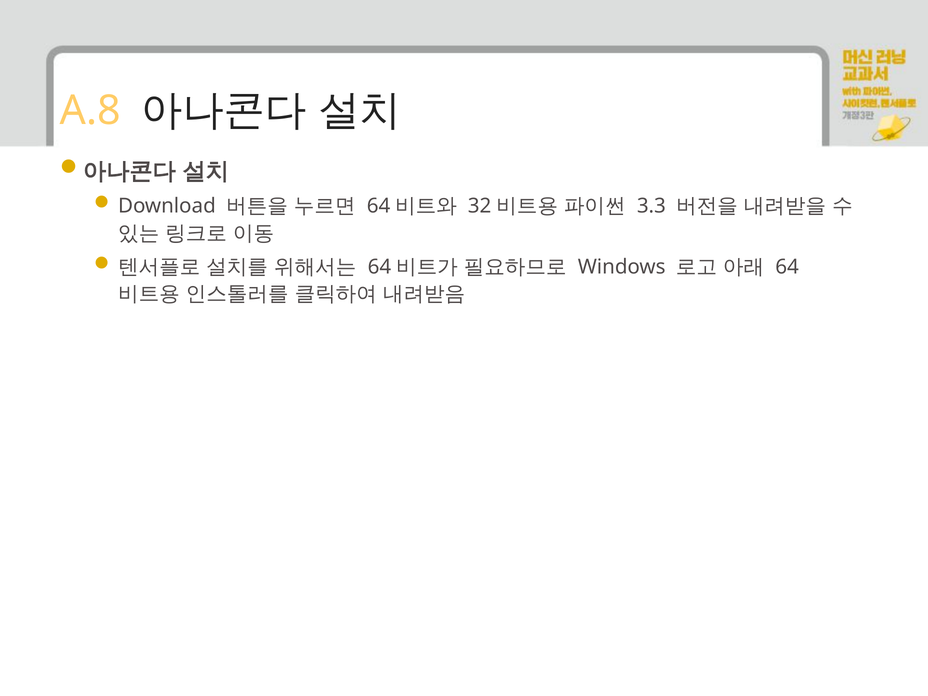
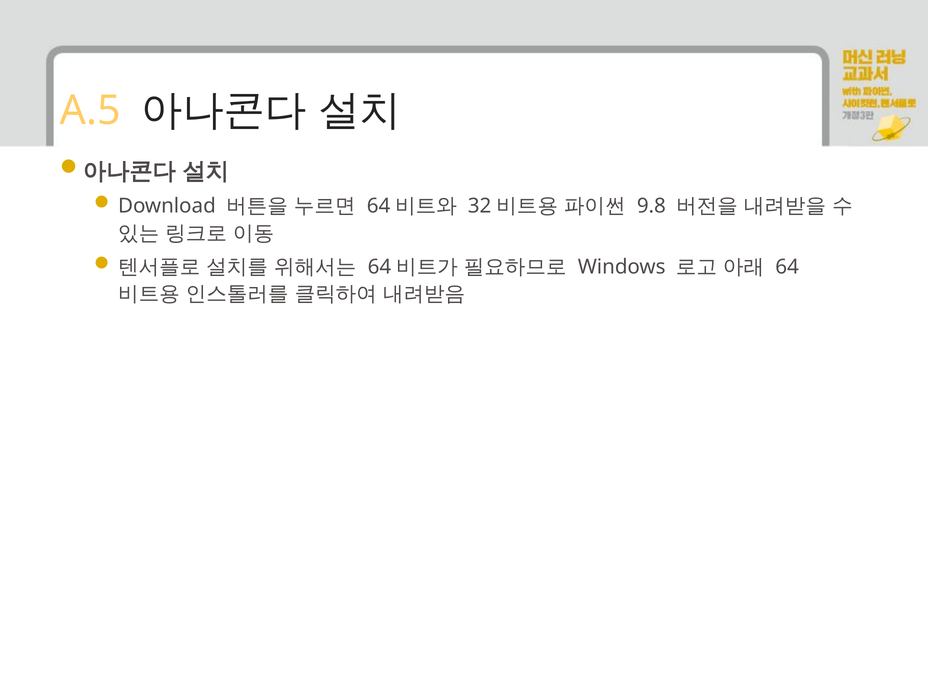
A.8: A.8 -> A.5 (90, 110)
3.3: 3.3 -> 9.8 (651, 206)
